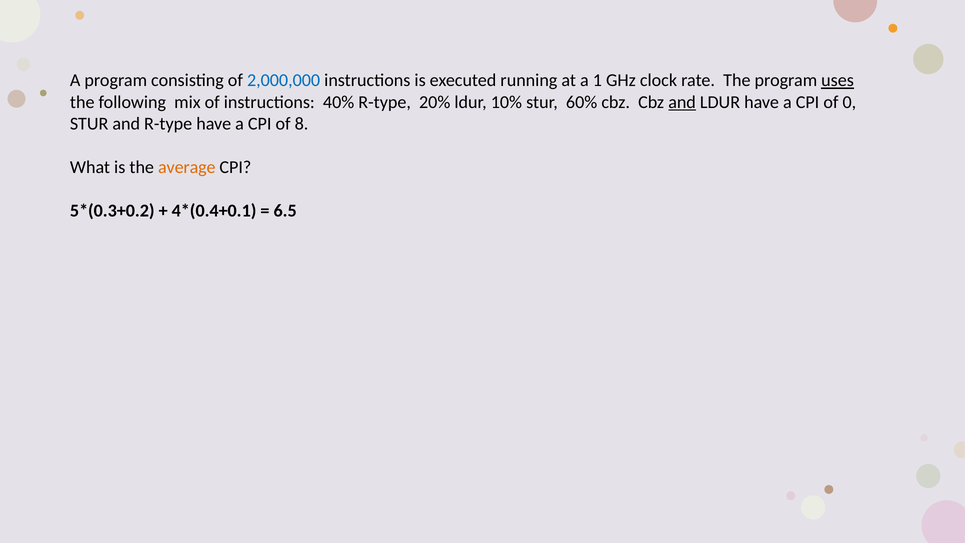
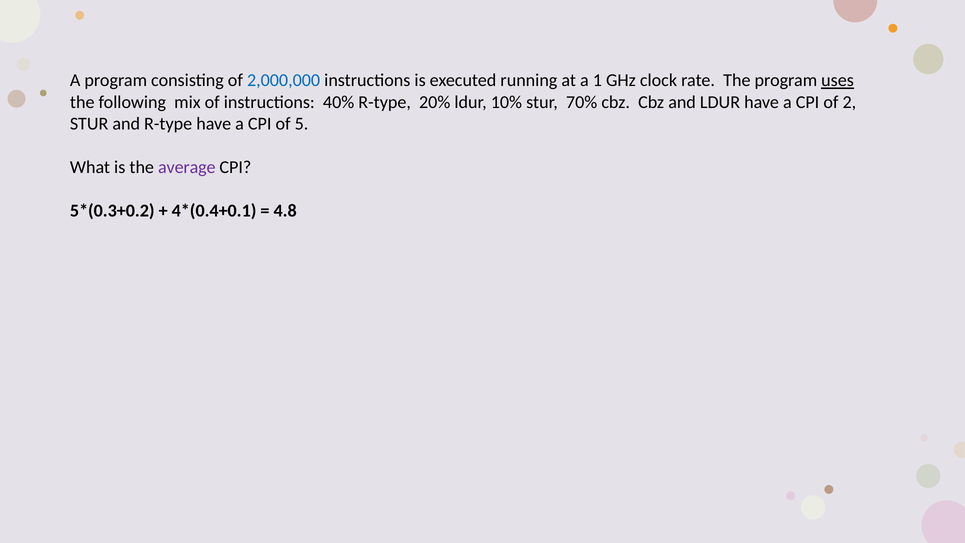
60%: 60% -> 70% (582, 102)
and underline: present -> none (682, 102)
0: 0 -> 2 (849, 102)
8: 8 -> 5 (302, 124)
average colour: orange -> purple (187, 167)
6.5: 6.5 -> 4.8 (285, 211)
